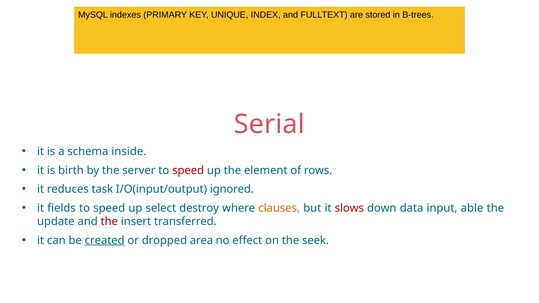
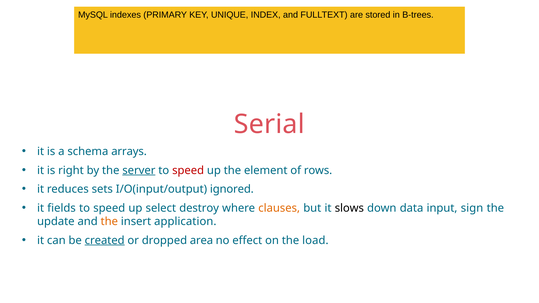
inside: inside -> arrays (129, 152)
birth: birth -> right (71, 170)
server underline: none -> present (139, 170)
task: task -> sets (102, 189)
slows colour: red -> black (349, 208)
able: able -> sign (472, 208)
the colour: red -> orange (109, 222)
transferred: transferred -> application (185, 222)
seek: seek -> load (315, 240)
